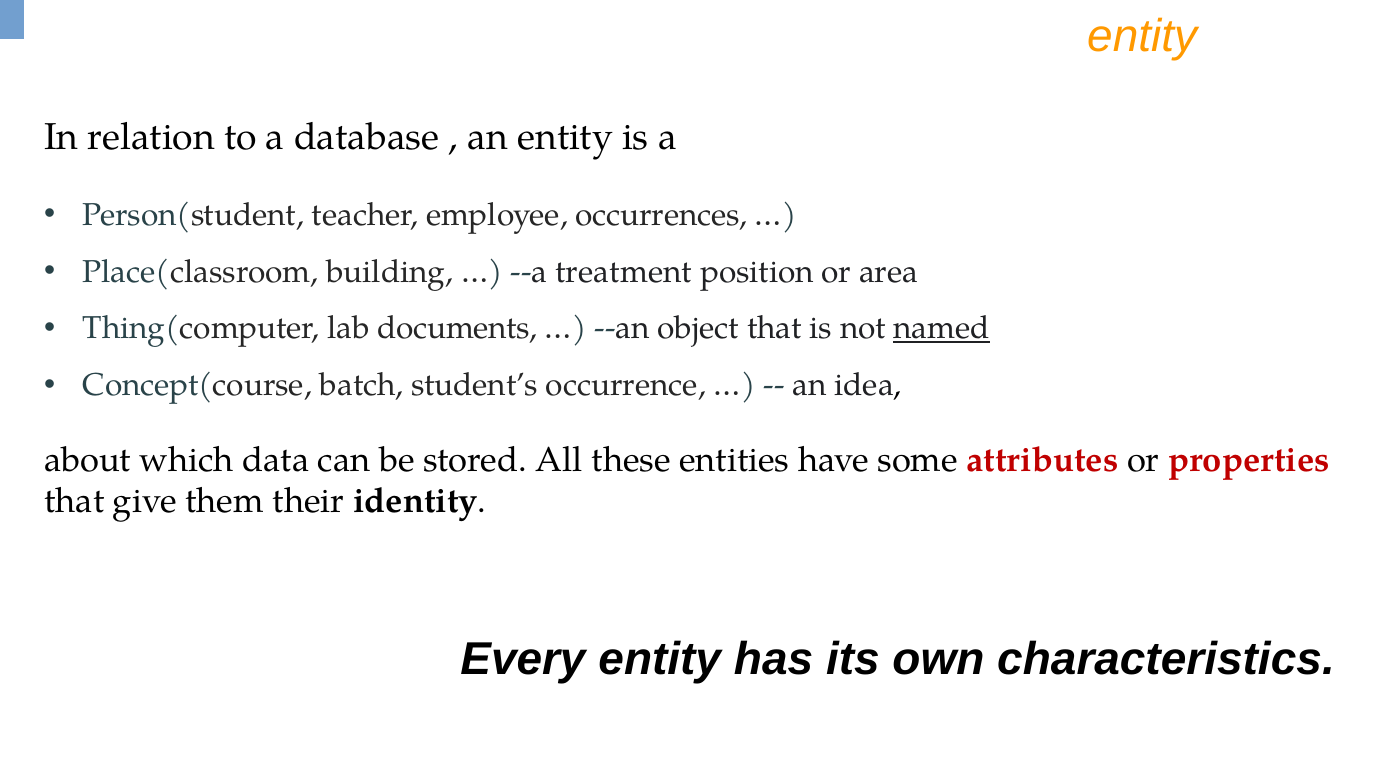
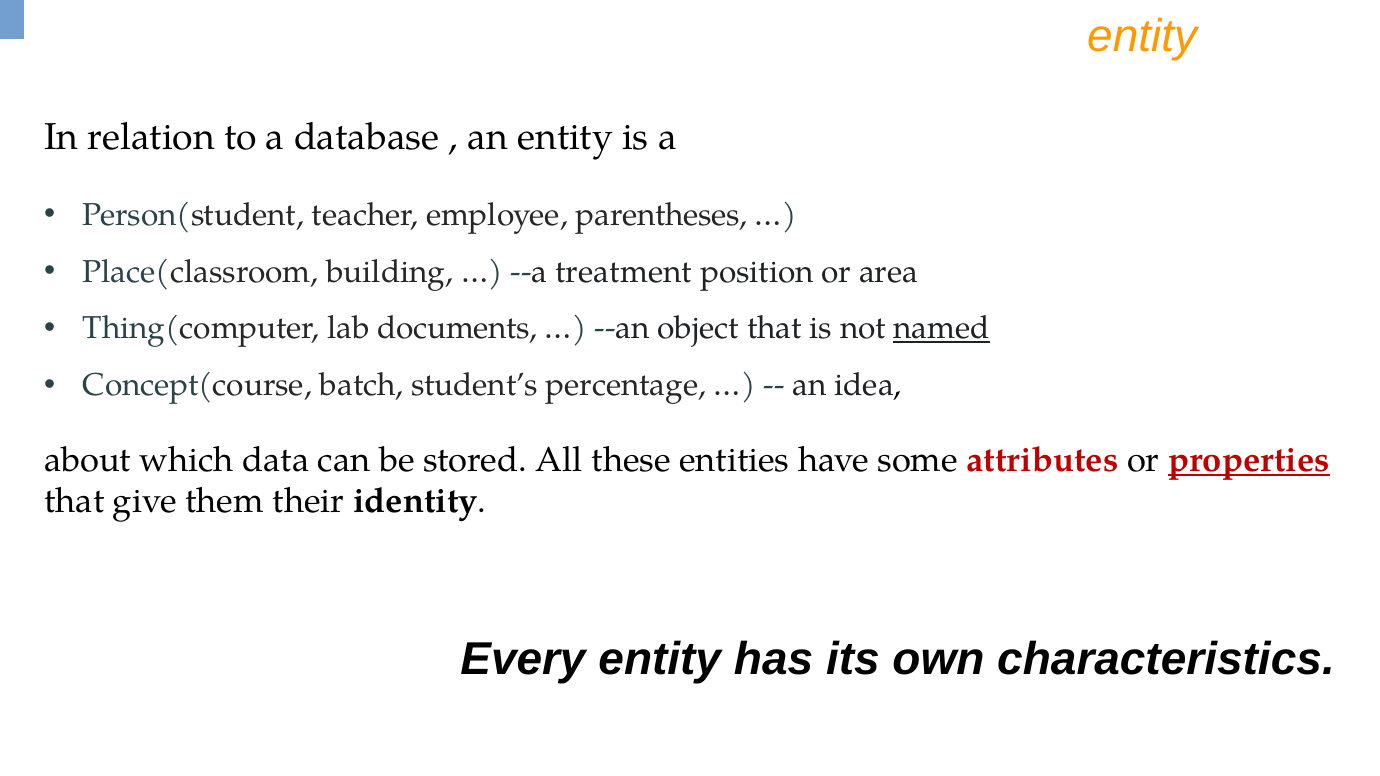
occurrences: occurrences -> parentheses (662, 215)
occurrence: occurrence -> percentage (626, 386)
properties underline: none -> present (1249, 460)
